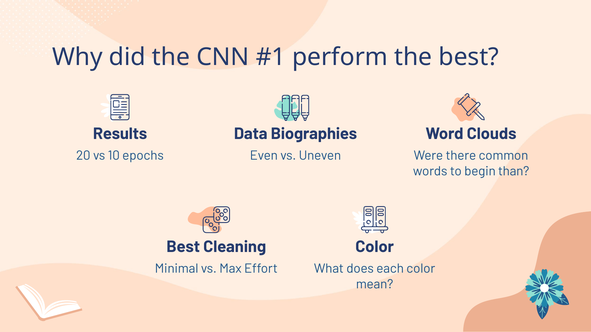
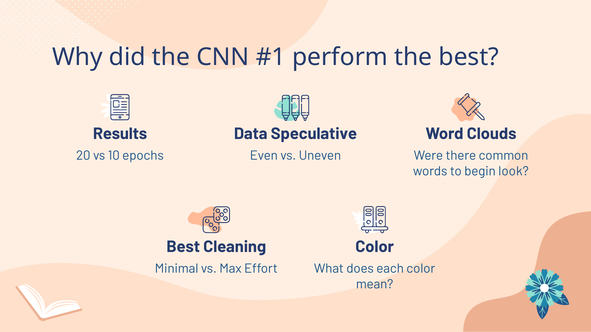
Biographies: Biographies -> Speculative (314, 134)
than: than -> look (514, 172)
